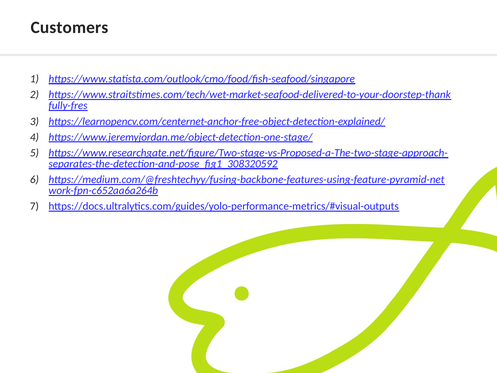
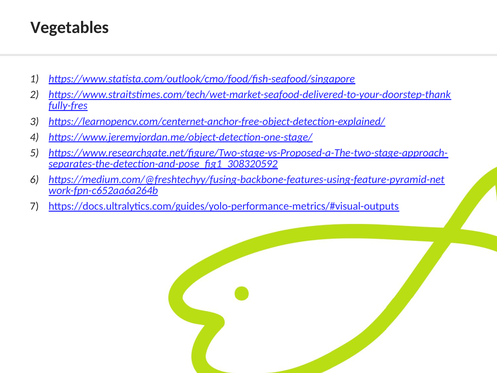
Customers: Customers -> Vegetables (70, 28)
